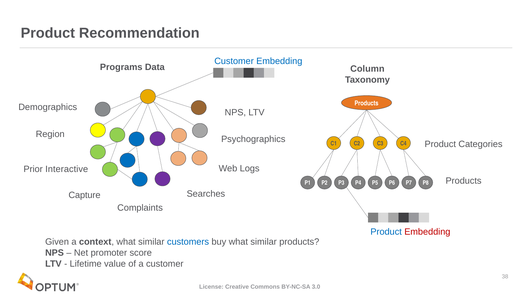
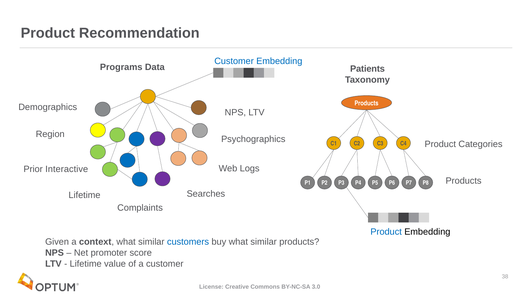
Column: Column -> Patients (367, 69)
Capture: Capture -> Lifetime (84, 195)
Embedding colour: red -> black (427, 231)
